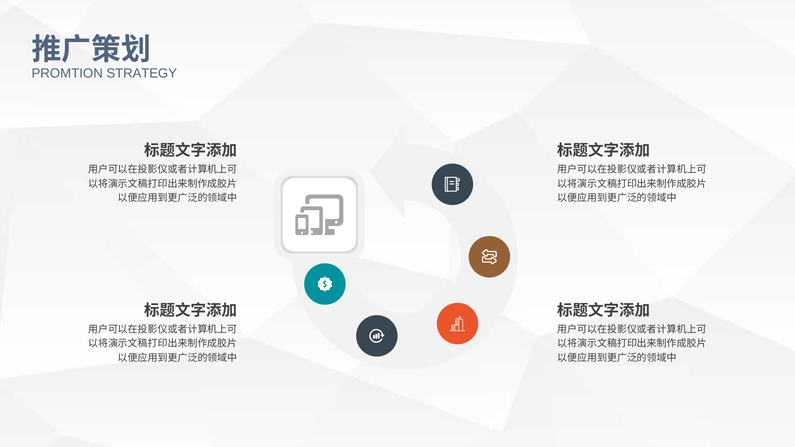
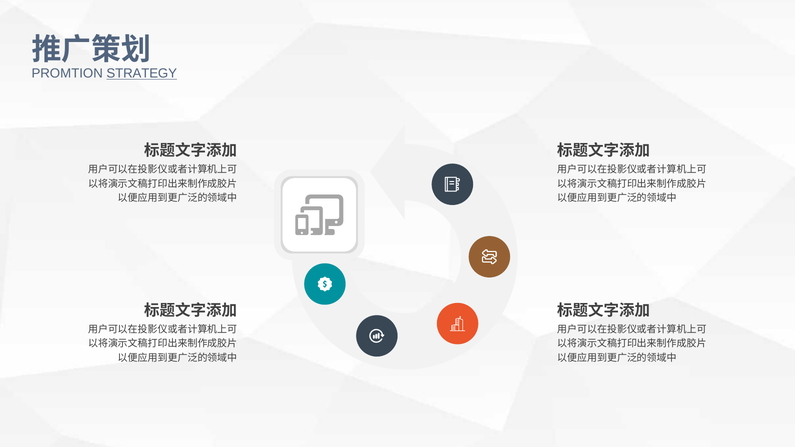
STRATEGY underline: none -> present (142, 74)
